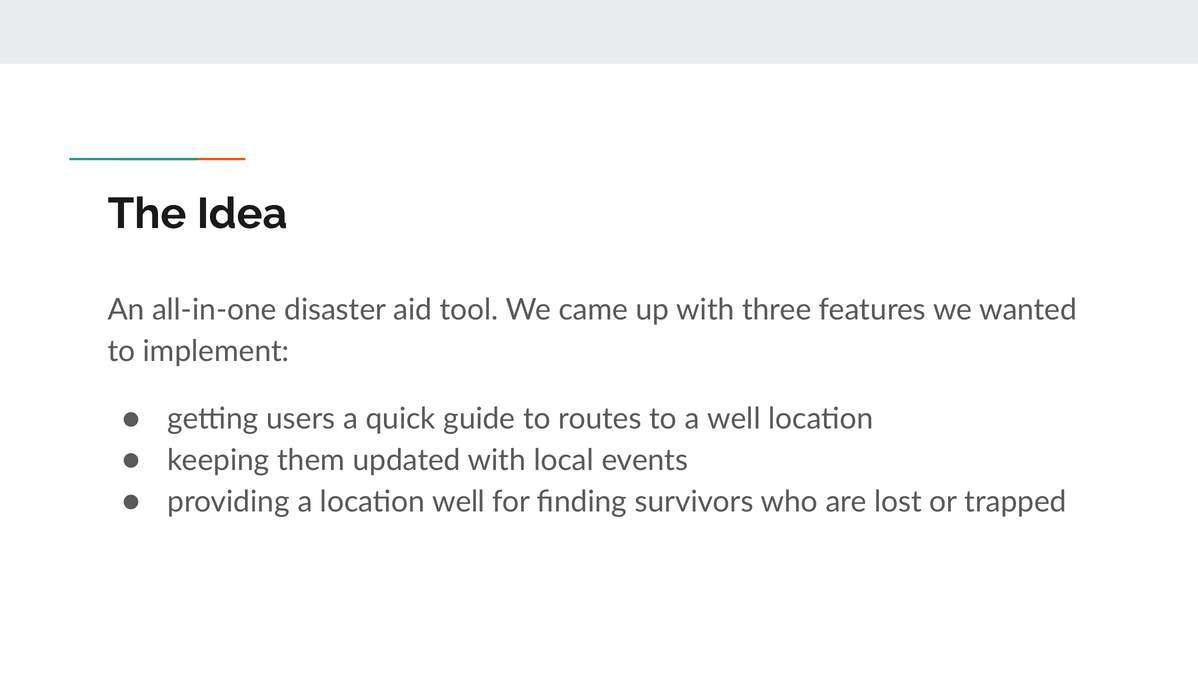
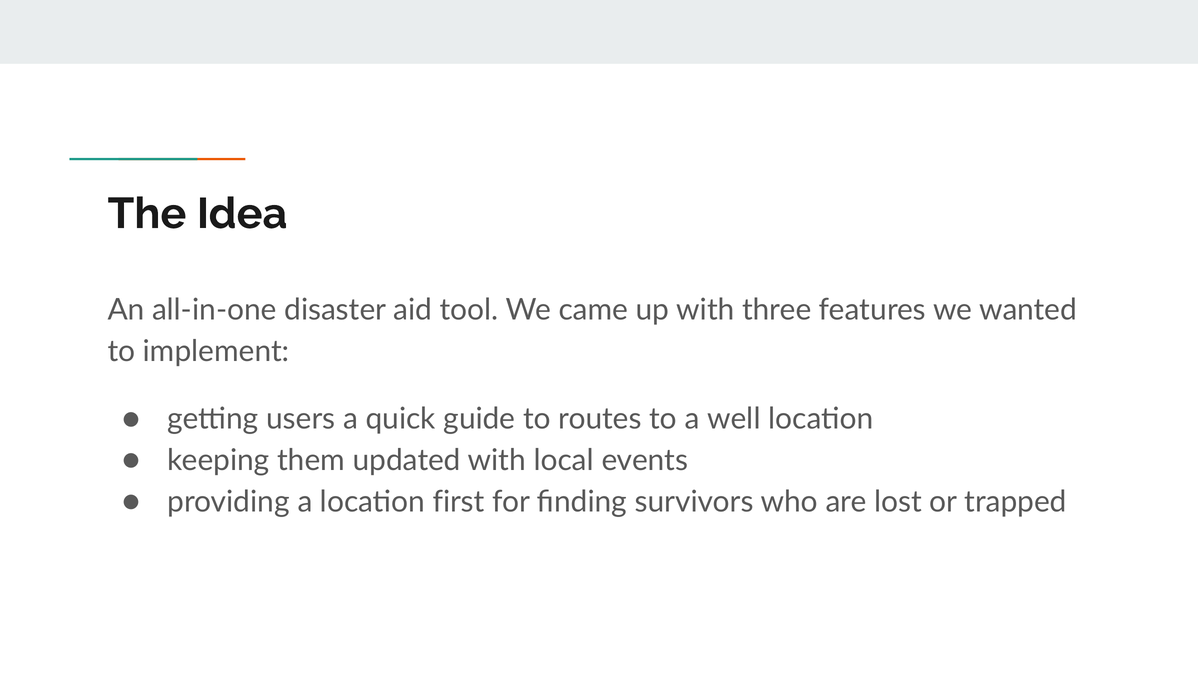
location well: well -> first (459, 502)
